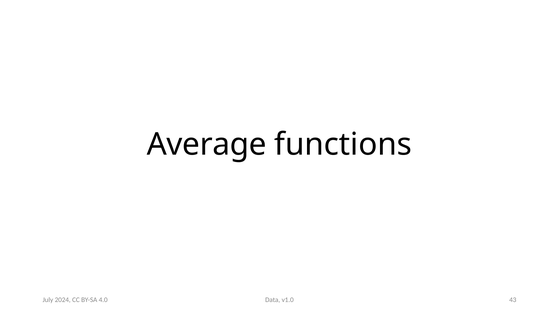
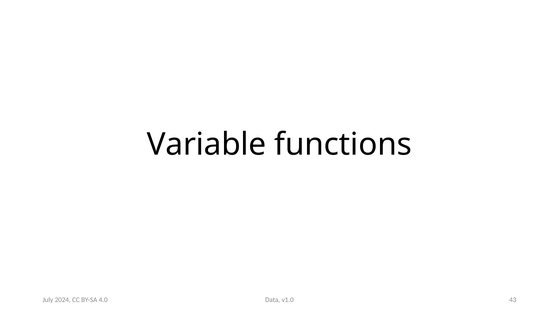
Average: Average -> Variable (207, 145)
